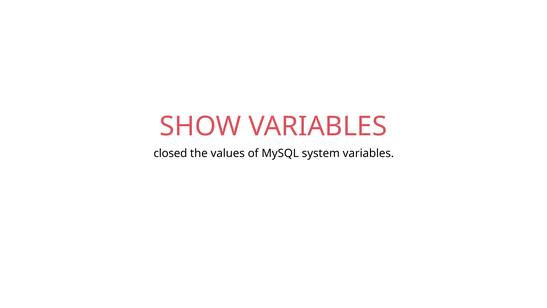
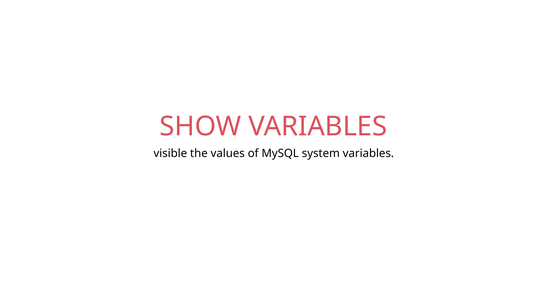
closed: closed -> visible (170, 153)
